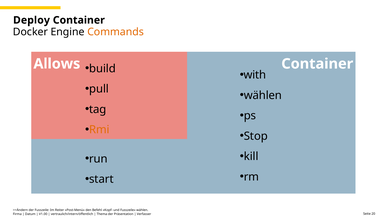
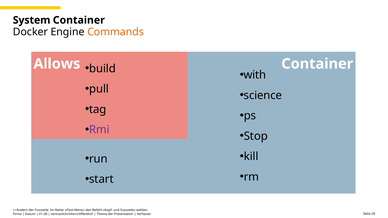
Deploy: Deploy -> System (32, 20)
wählen: wählen -> science (263, 95)
Rmi colour: orange -> purple (99, 130)
